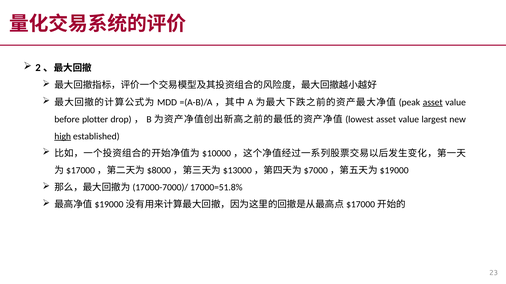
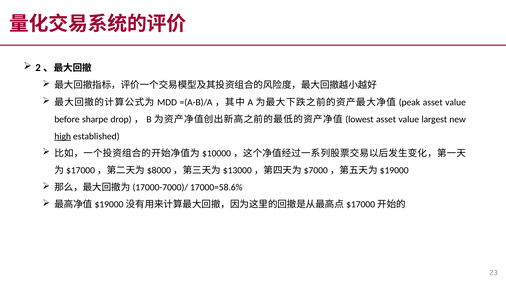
asset underline: present -> none (433, 102)
plotter: plotter -> sharpe (95, 120)
17000=51.8%: 17000=51.8% -> 17000=58.6% (216, 188)
